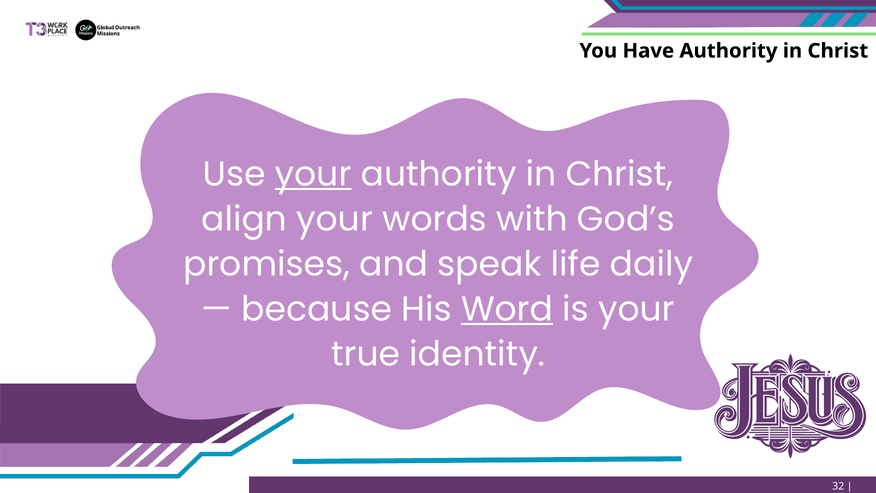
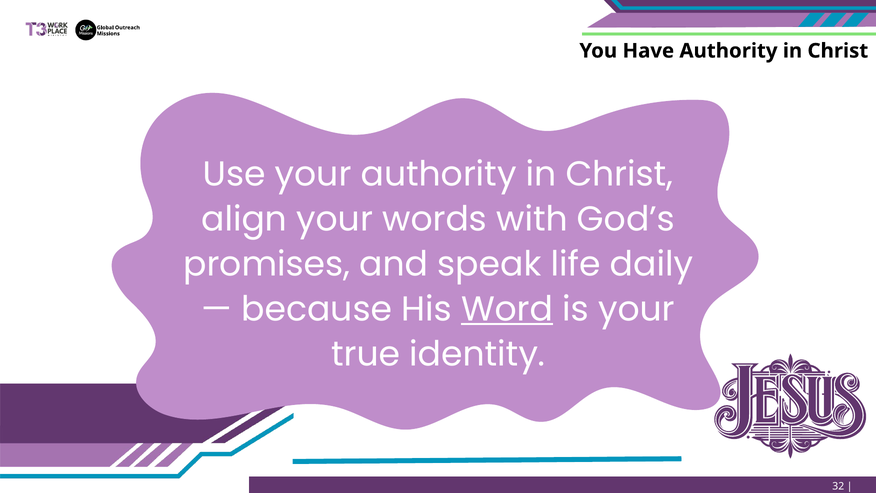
your underline: present -> none (313, 174)
